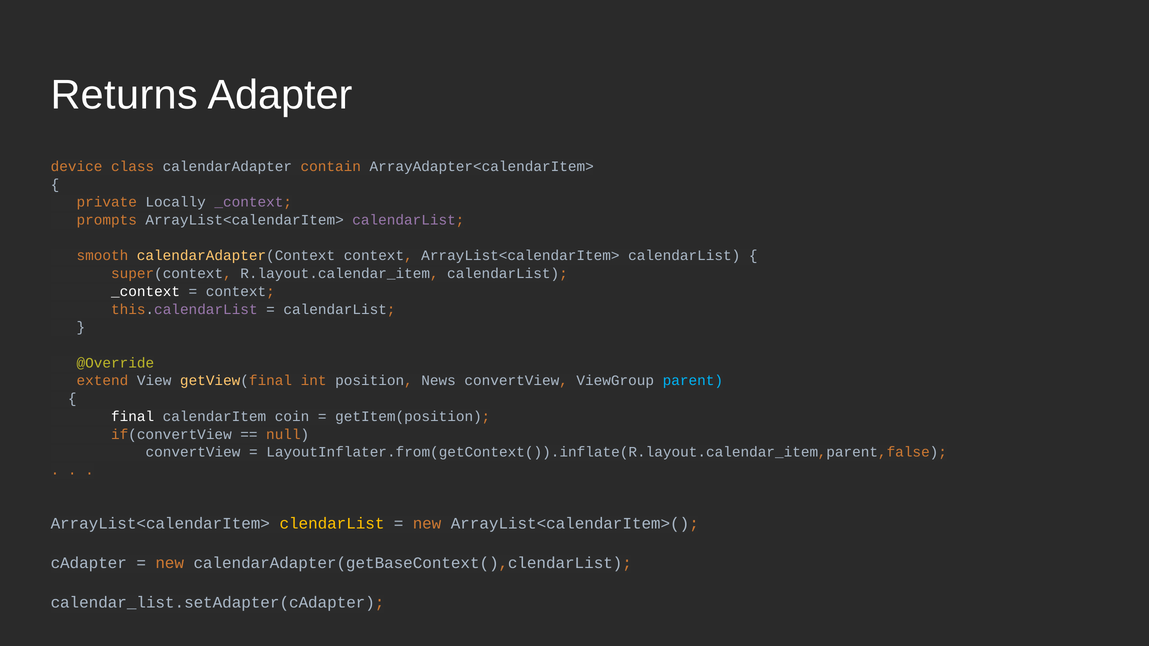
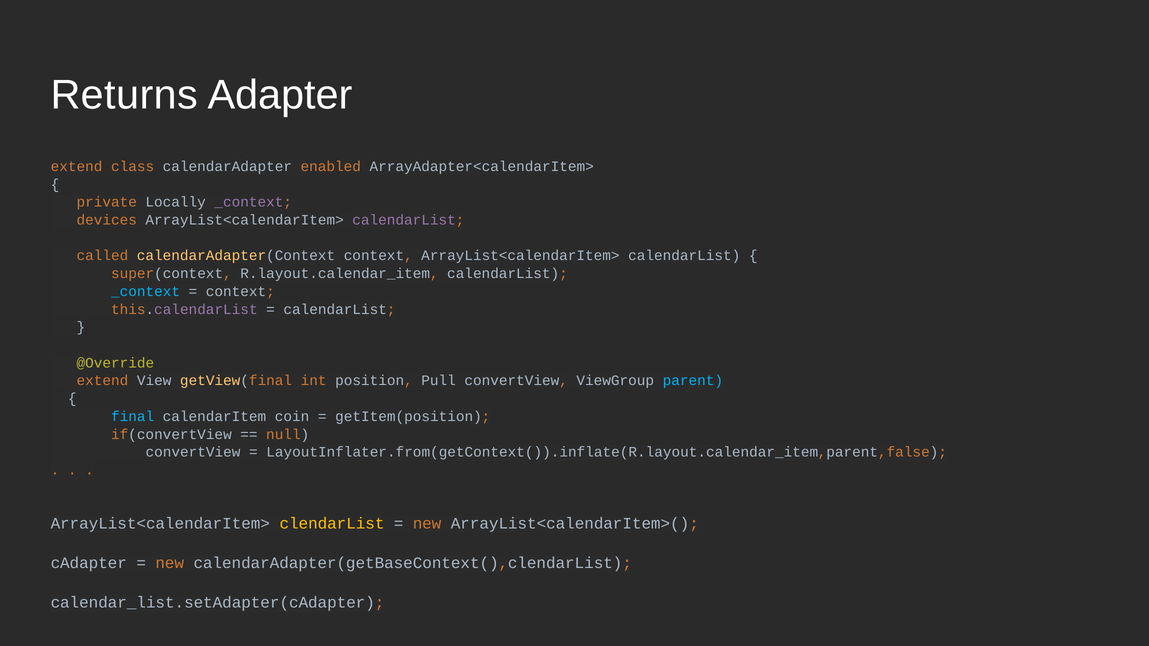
device: device -> extend (77, 167)
contain: contain -> enabled (331, 167)
prompts: prompts -> devices (107, 220)
smooth: smooth -> called (102, 256)
_context colour: white -> light blue (146, 292)
News: News -> Pull (439, 381)
final colour: white -> light blue (133, 417)
